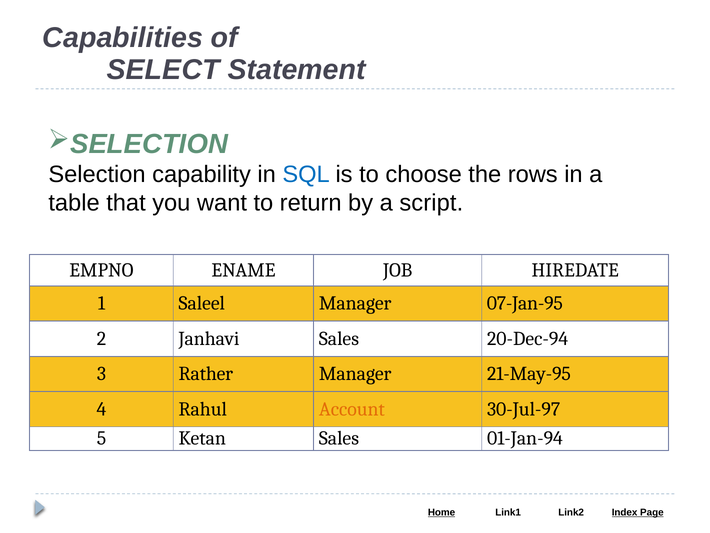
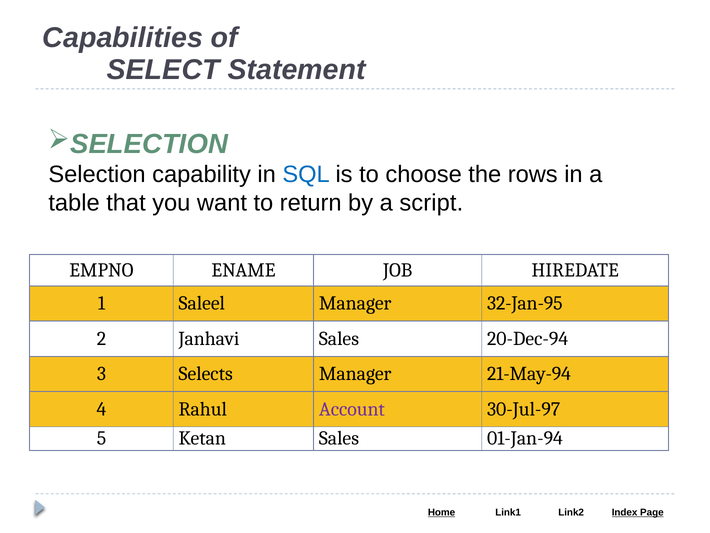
07-Jan-95: 07-Jan-95 -> 32-Jan-95 (525, 303)
Rather: Rather -> Selects (206, 373)
21-May-95: 21-May-95 -> 21-May-94 (529, 373)
Account colour: orange -> purple (352, 409)
